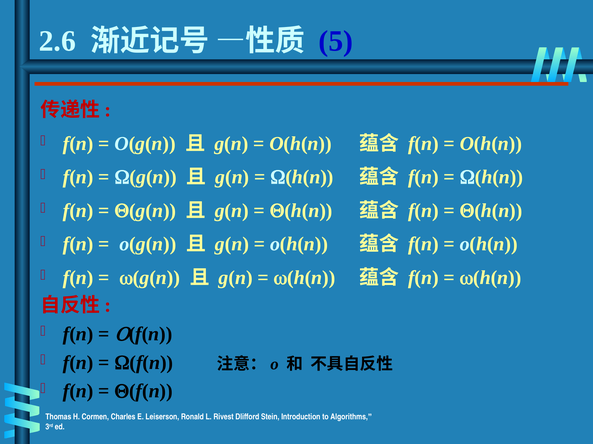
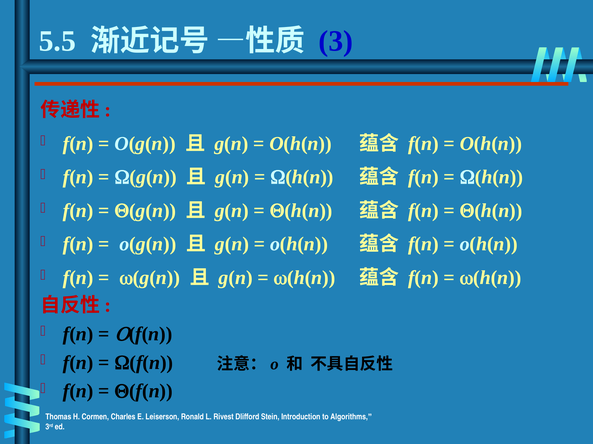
2.6: 2.6 -> 5.5 (57, 41)
5: 5 -> 3 (336, 41)
